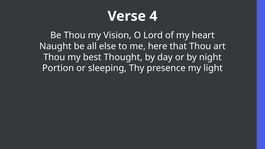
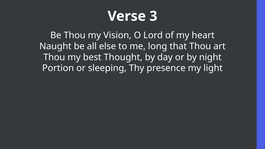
4: 4 -> 3 (153, 16)
here: here -> long (158, 46)
